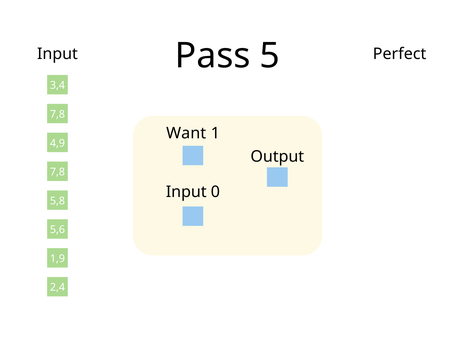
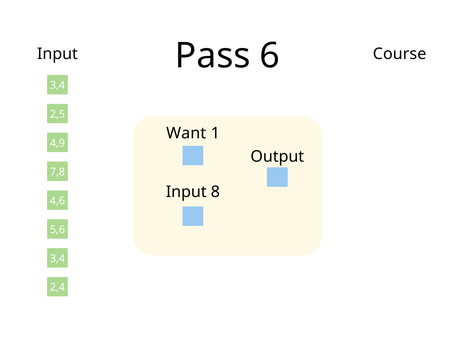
5: 5 -> 6 (270, 56)
Perfect: Perfect -> Course (400, 54)
7,8: 7,8 -> 2,5 (57, 114)
0: 0 -> 8 (215, 192)
5,8: 5,8 -> 4,6 (57, 201)
1,9: 1,9 -> 3,4 (57, 259)
